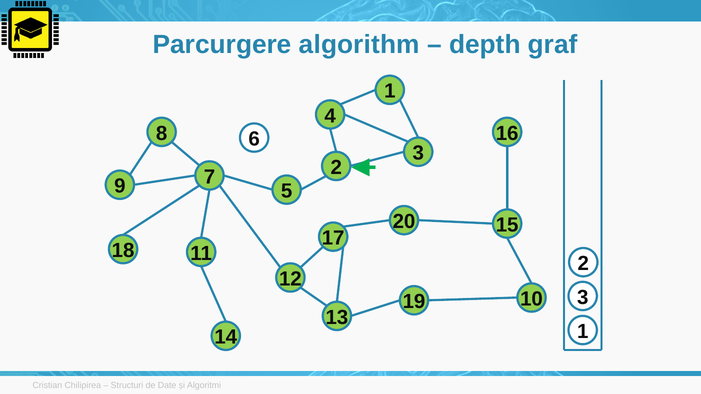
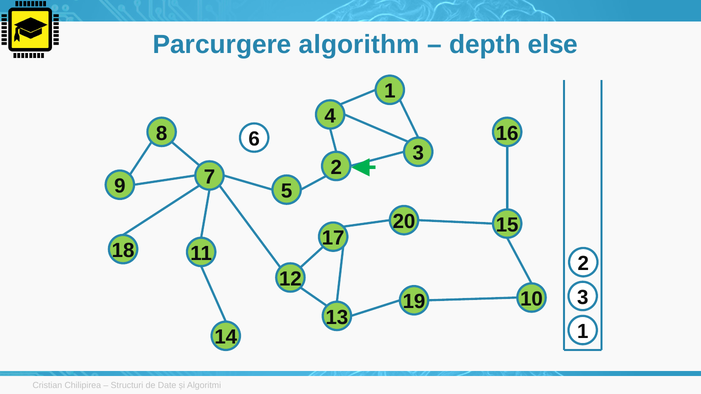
graf: graf -> else (553, 45)
